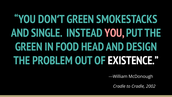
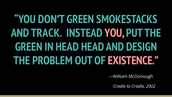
SINGLE: SINGLE -> TRACK (47, 33)
IN FOOD: FOOD -> HEAD (67, 47)
EXISTENCE colour: white -> pink (133, 60)
